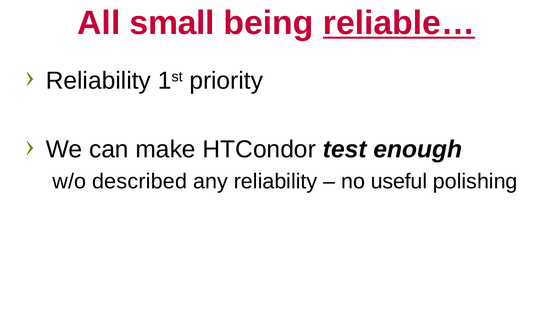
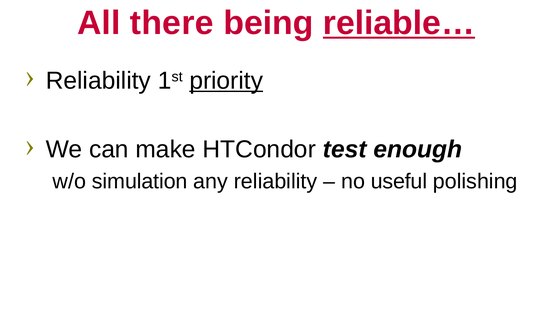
small: small -> there (172, 23)
priority underline: none -> present (226, 81)
described: described -> simulation (140, 181)
